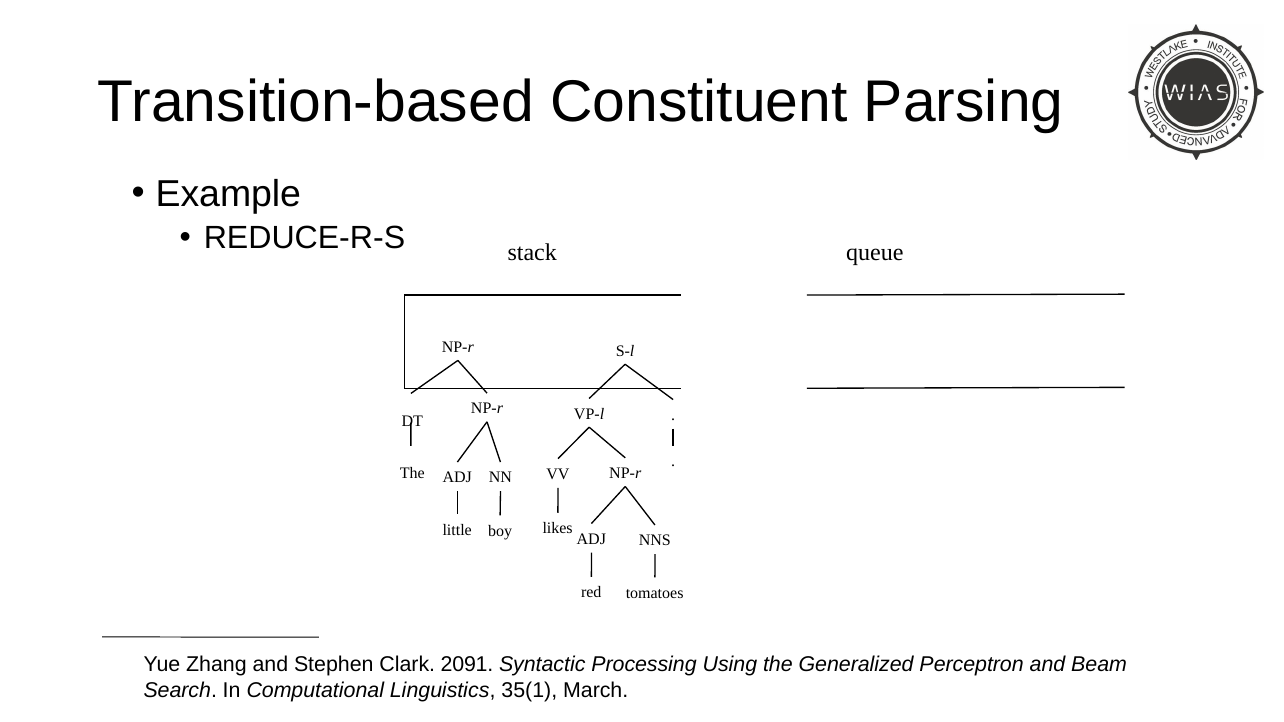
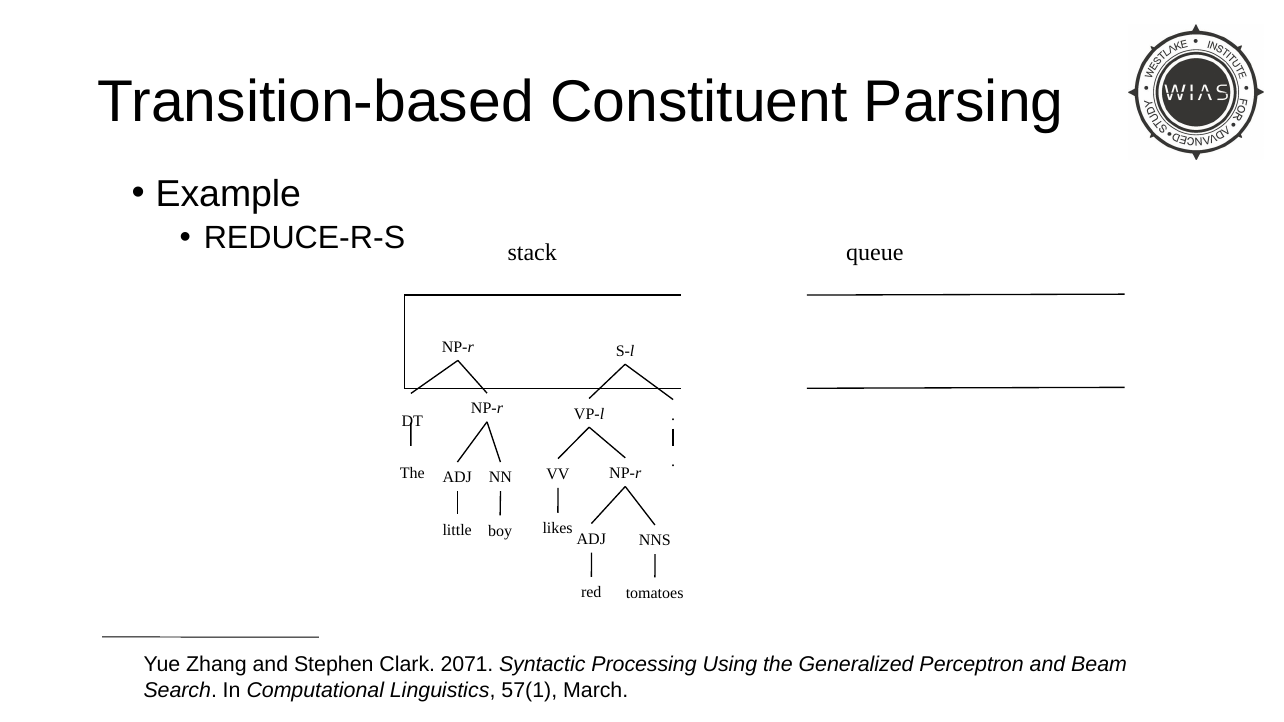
2091: 2091 -> 2071 (467, 665)
35(1: 35(1 -> 57(1 (529, 690)
